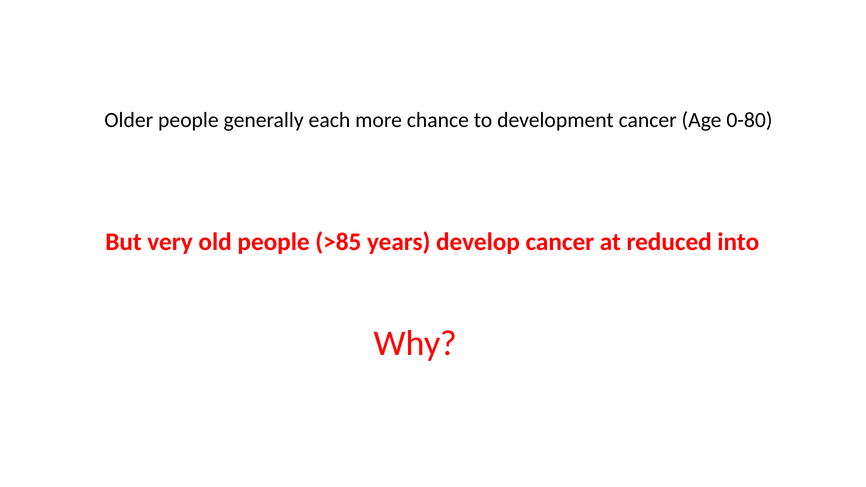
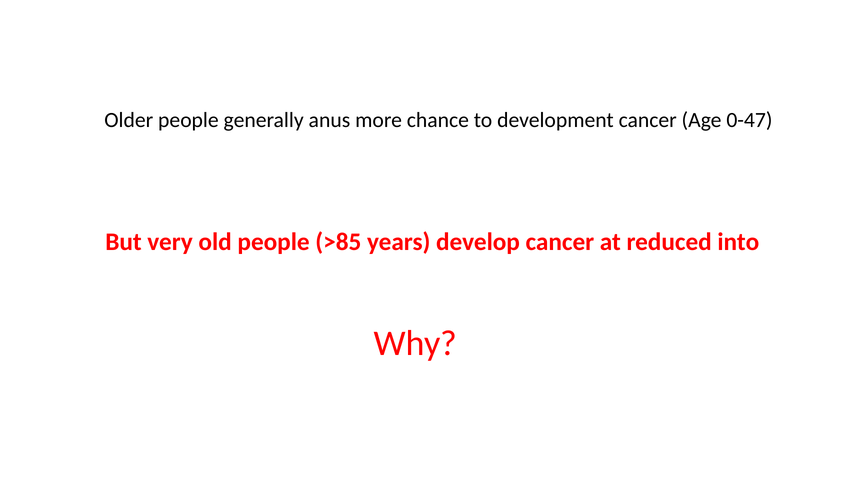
each: each -> anus (329, 120)
0-80: 0-80 -> 0-47 (749, 120)
